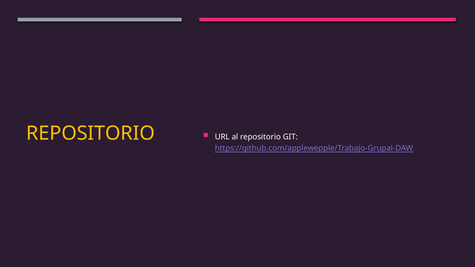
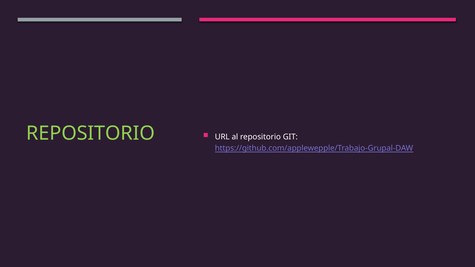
REPOSITORIO colour: yellow -> light green (91, 133)
